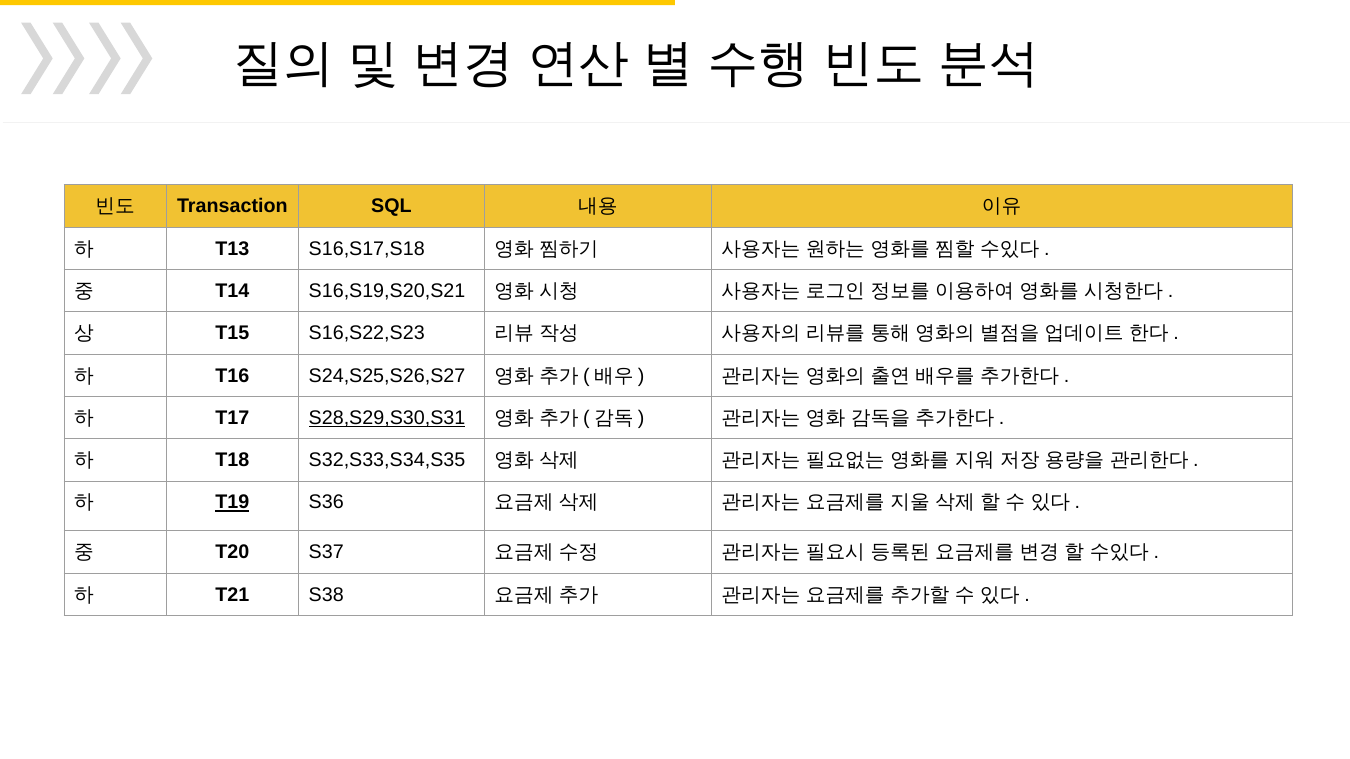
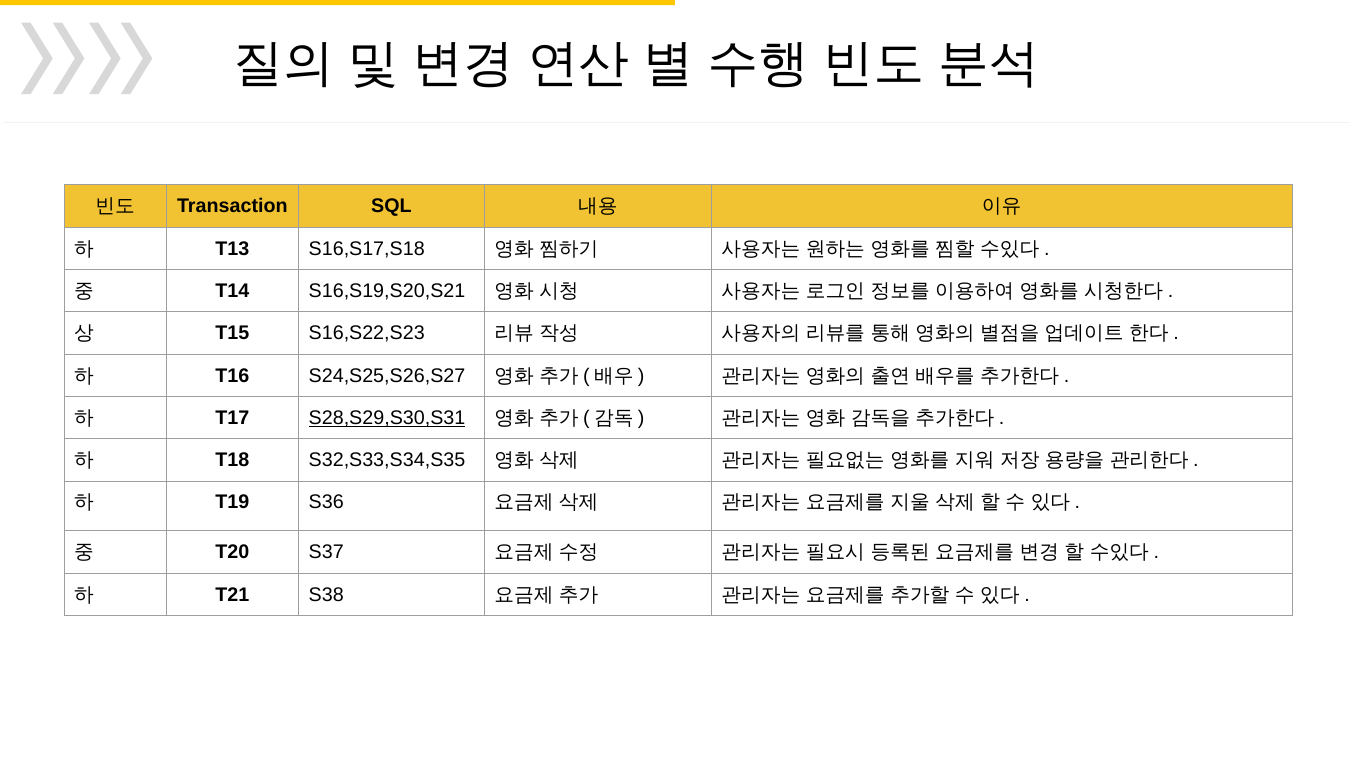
T19 underline: present -> none (232, 503)
